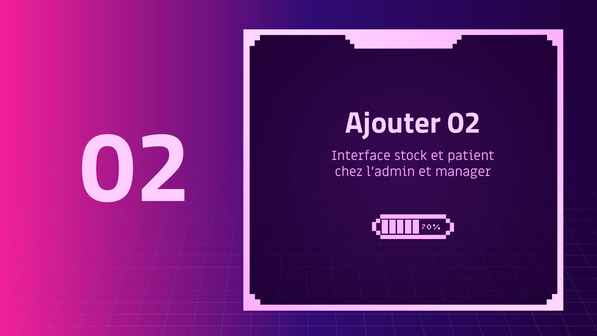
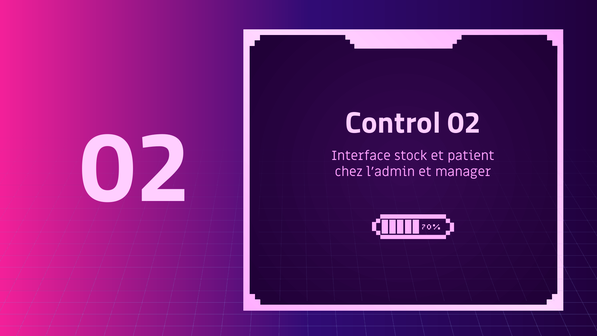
Ajouter: Ajouter -> Control (393, 123)
